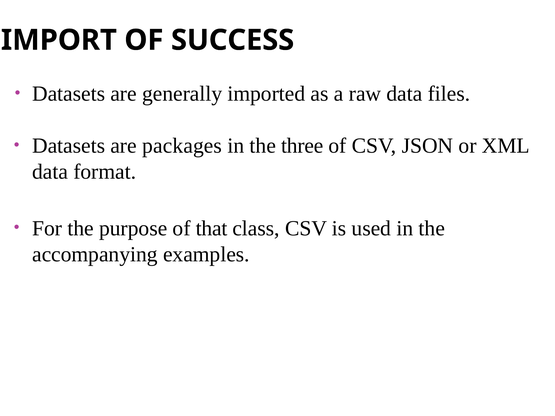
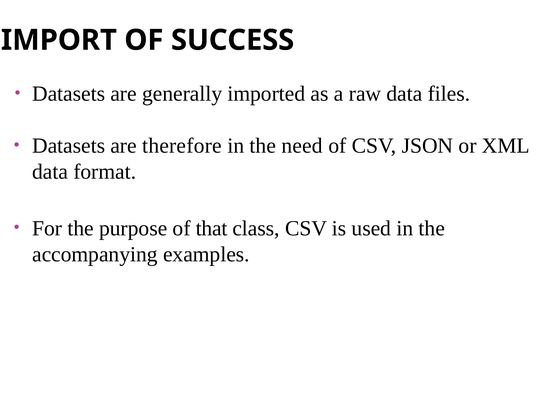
packages: packages -> therefore (182, 146)
three: three -> need (302, 146)
